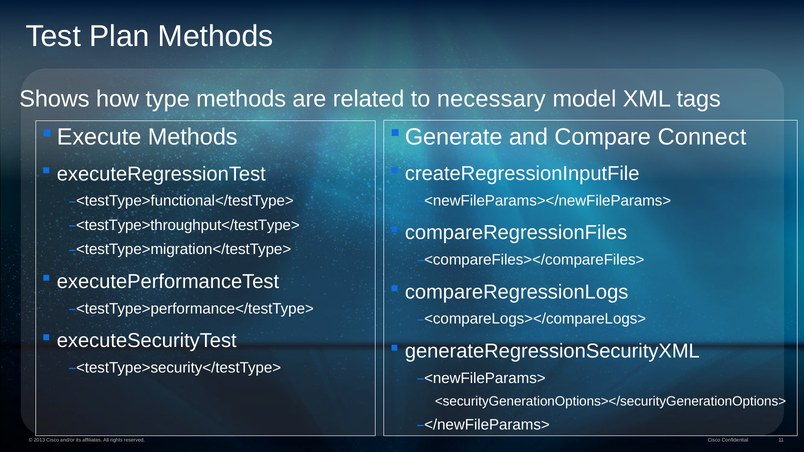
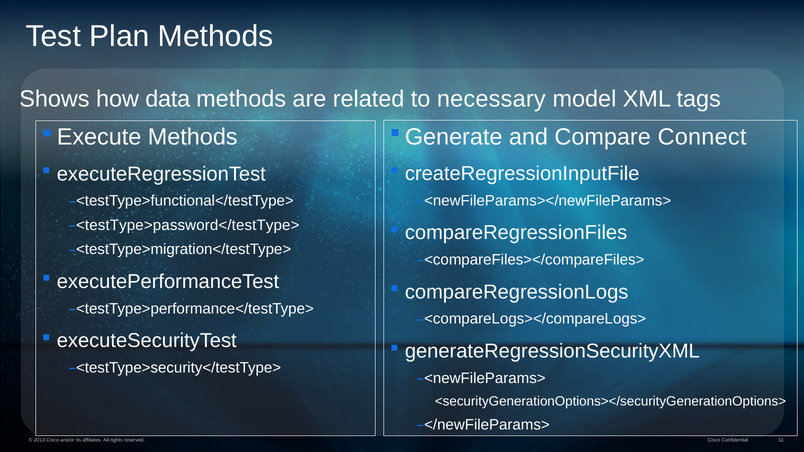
type: type -> data (168, 99)
<testType>throughput</testType>: <testType>throughput</testType> -> <testType>password</testType> (188, 225)
